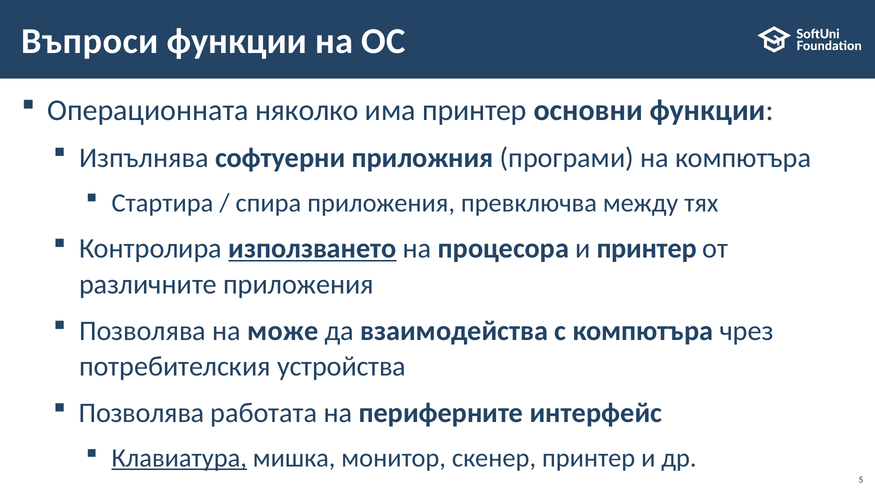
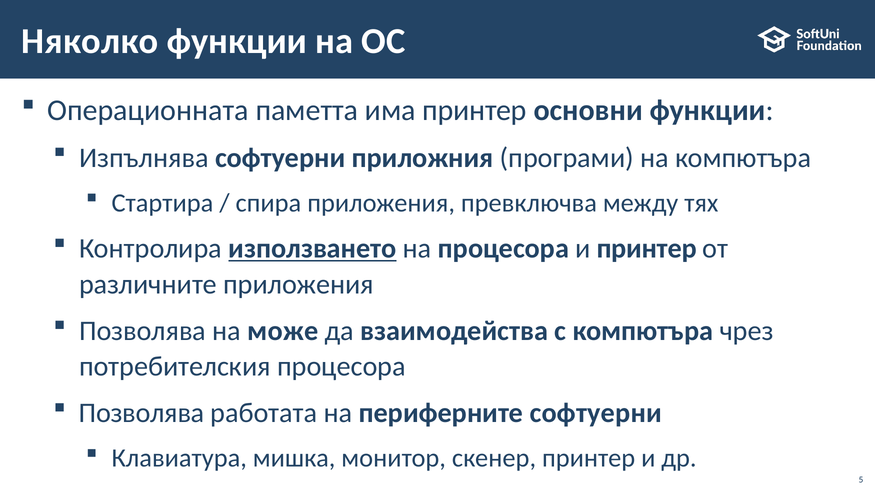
Въпроси: Въпроси -> Няколко (90, 41)
няколко: няколко -> паметта (307, 110)
потребителския устройства: устройства -> процесора (341, 366)
периферните интерфейс: интерфейс -> софтуерни (596, 413)
Клавиатура underline: present -> none (179, 458)
